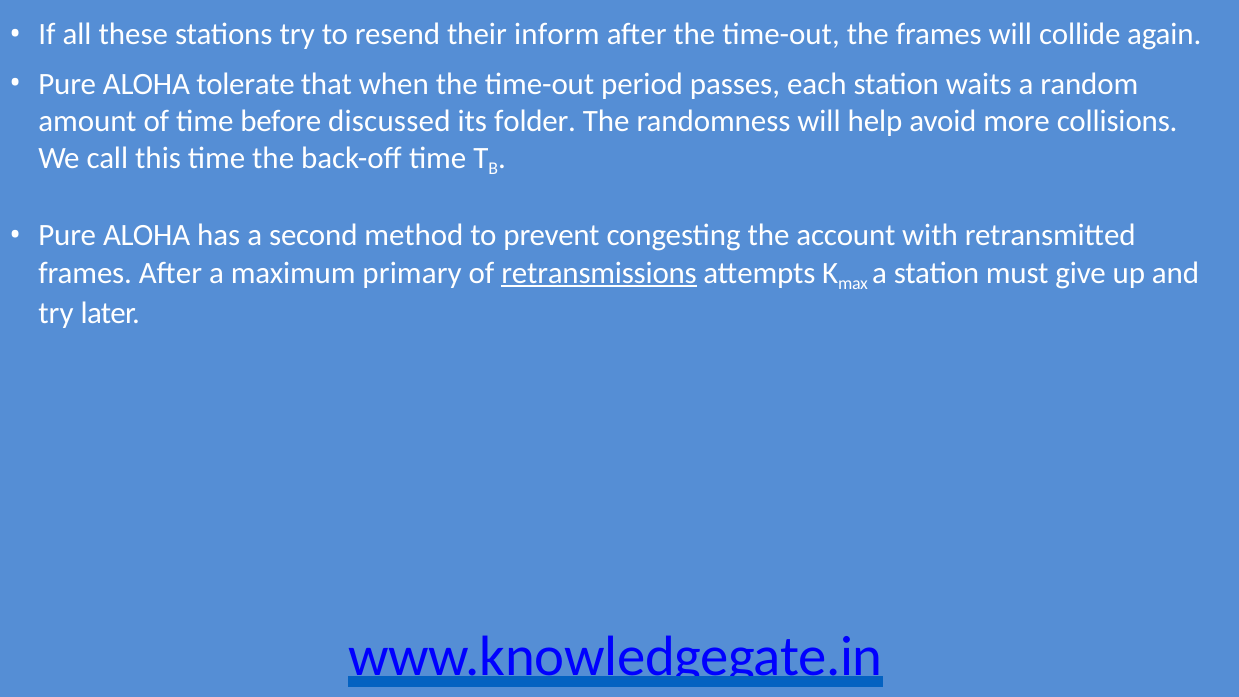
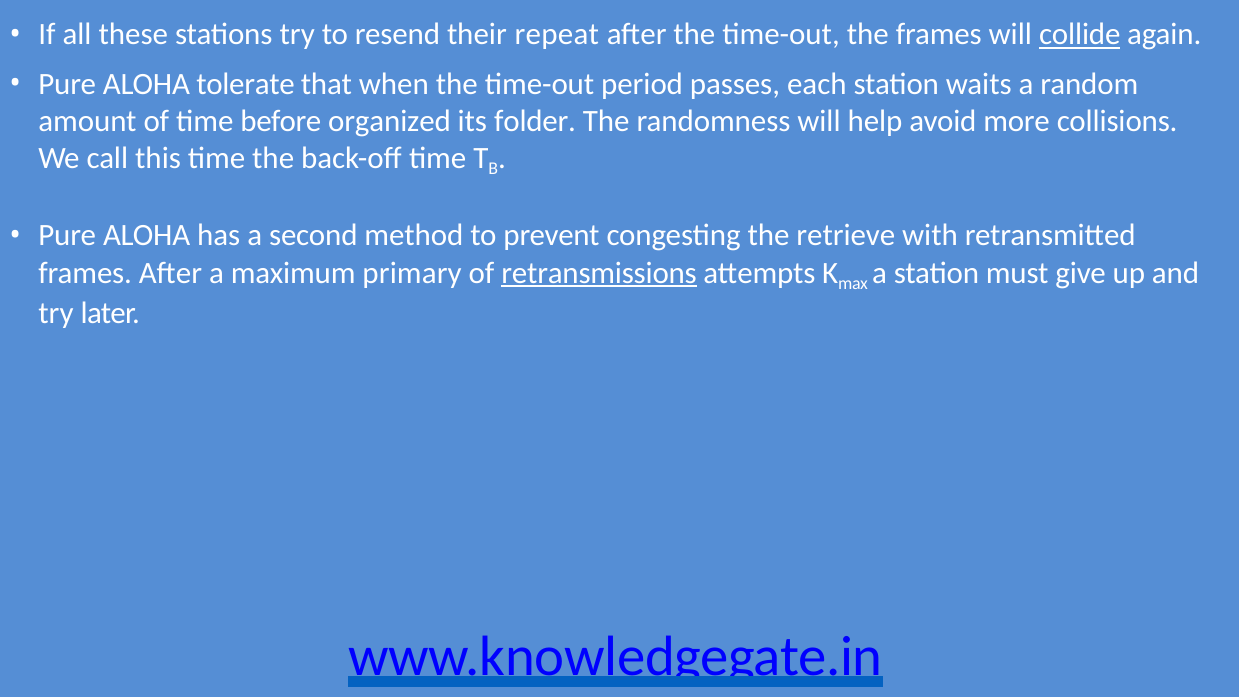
inform: inform -> repeat (557, 34)
collide underline: none -> present (1080, 34)
discussed: discussed -> organized (389, 121)
account: account -> retrieve (846, 236)
